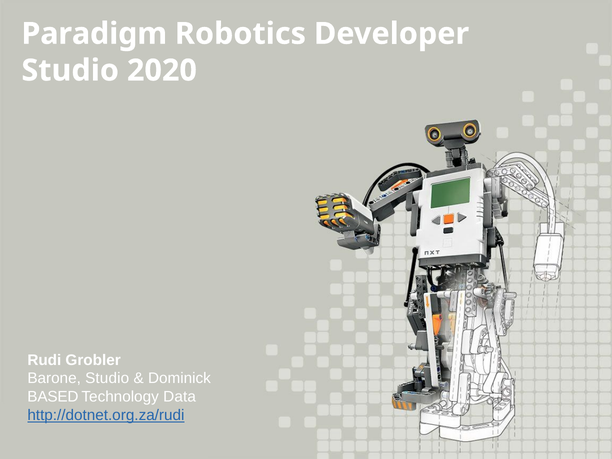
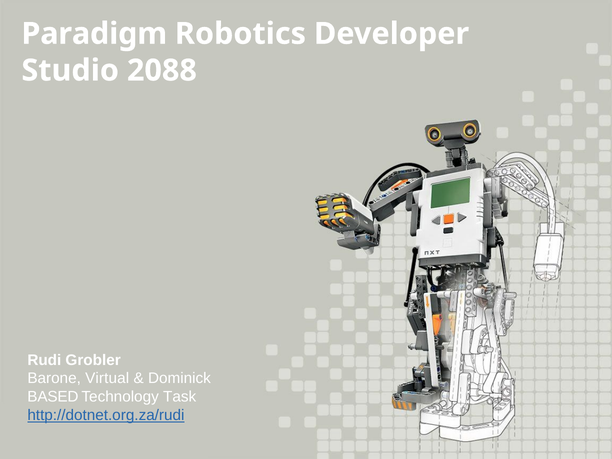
2020: 2020 -> 2088 (162, 70)
Barone Studio: Studio -> Virtual (107, 378)
Data: Data -> Task (180, 397)
